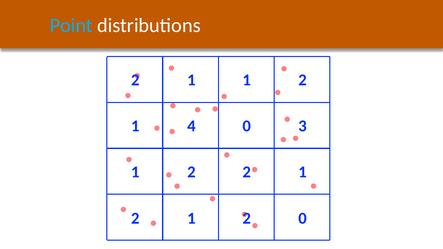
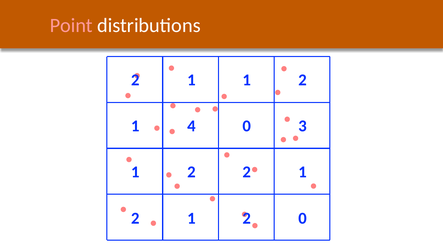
Point colour: light blue -> pink (71, 26)
